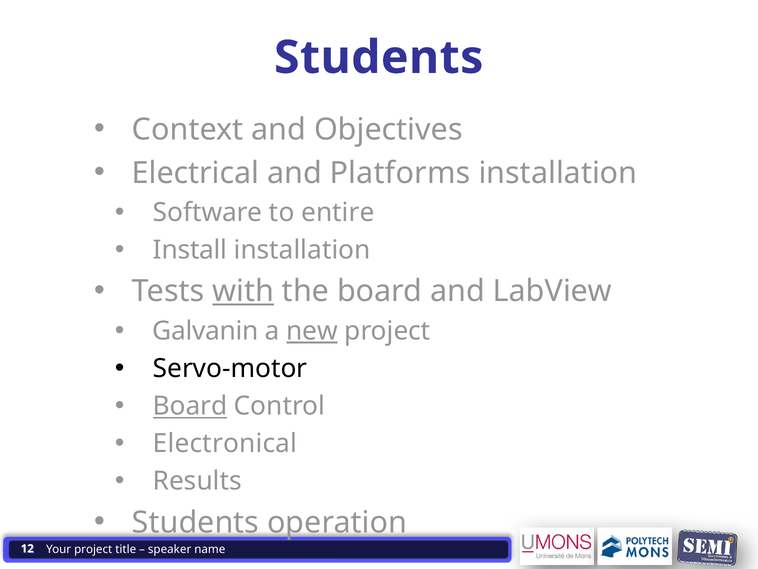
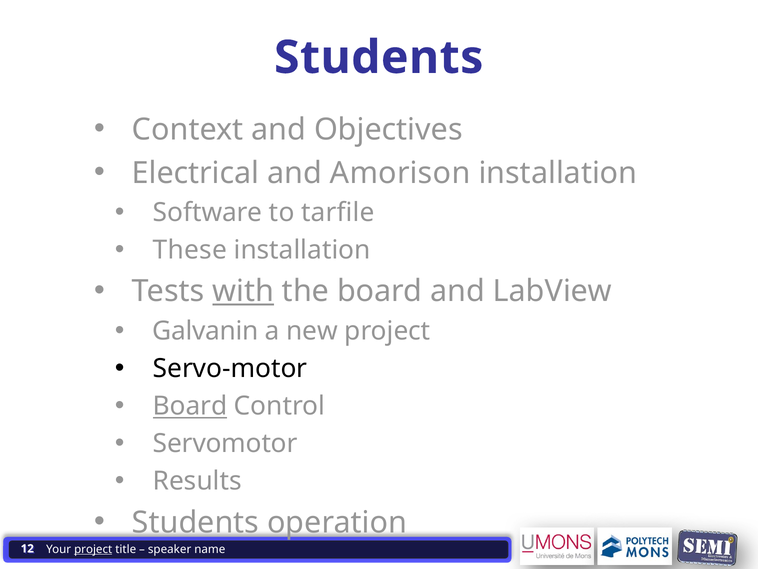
Platforms: Platforms -> Amorison (400, 173)
entire: entire -> tarfile (338, 213)
Install: Install -> These (190, 250)
new underline: present -> none (312, 331)
Electronical: Electronical -> Servomotor (225, 443)
project underline: none -> present (93, 549)
